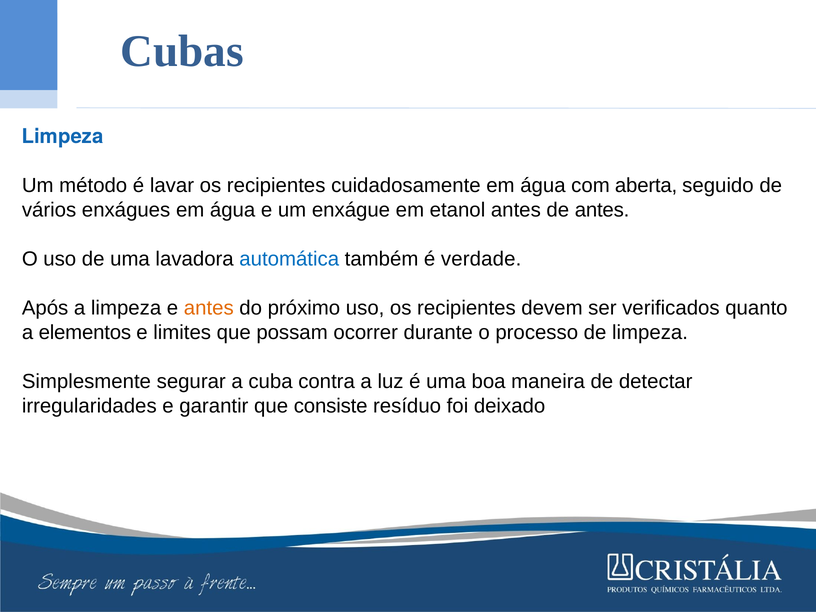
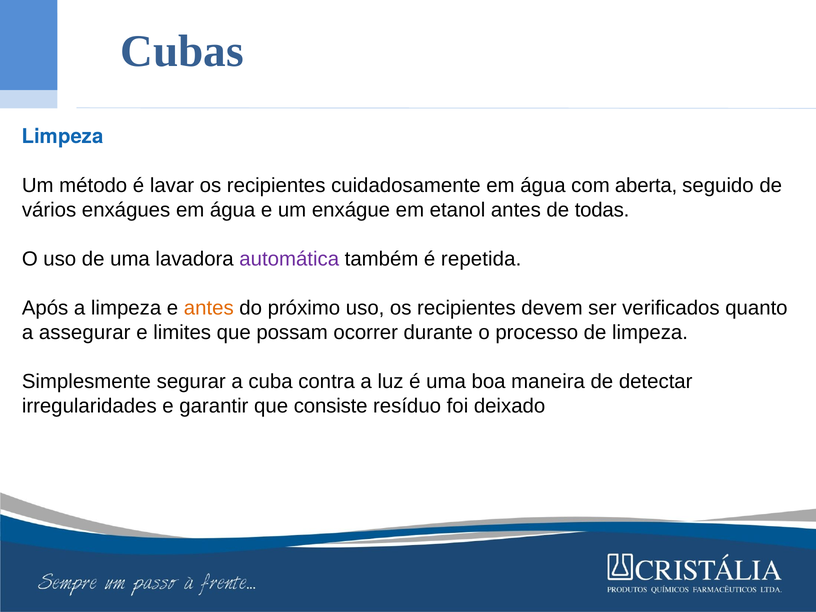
de antes: antes -> todas (602, 210)
automática colour: blue -> purple (289, 259)
verdade: verdade -> repetida (481, 259)
elementos: elementos -> assegurar (85, 332)
